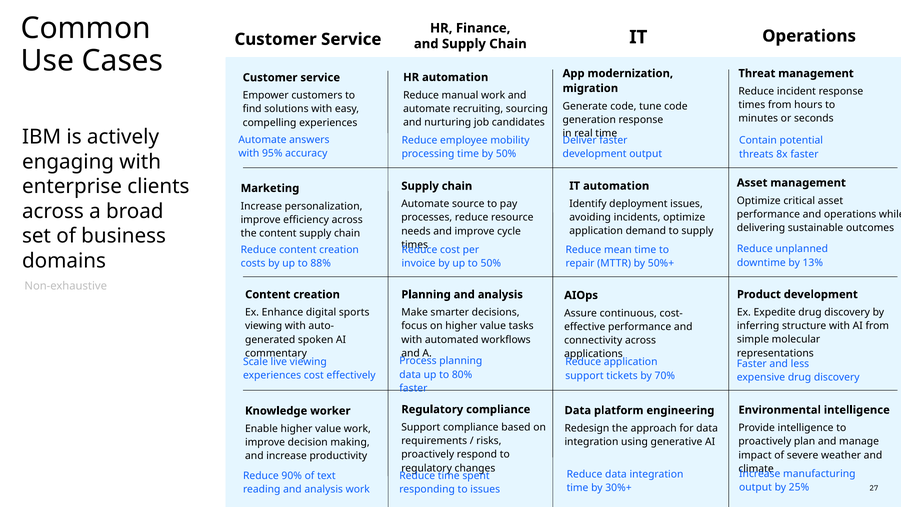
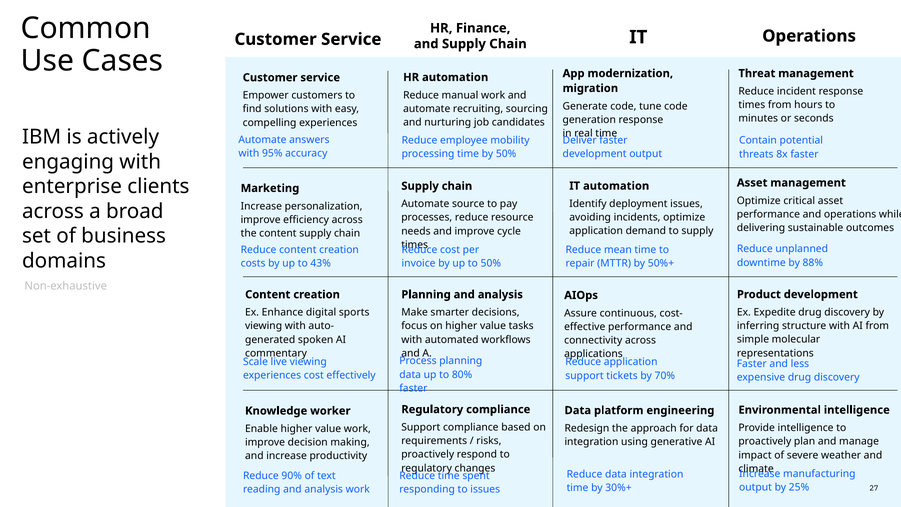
13%: 13% -> 88% (813, 263)
88%: 88% -> 43% (321, 263)
